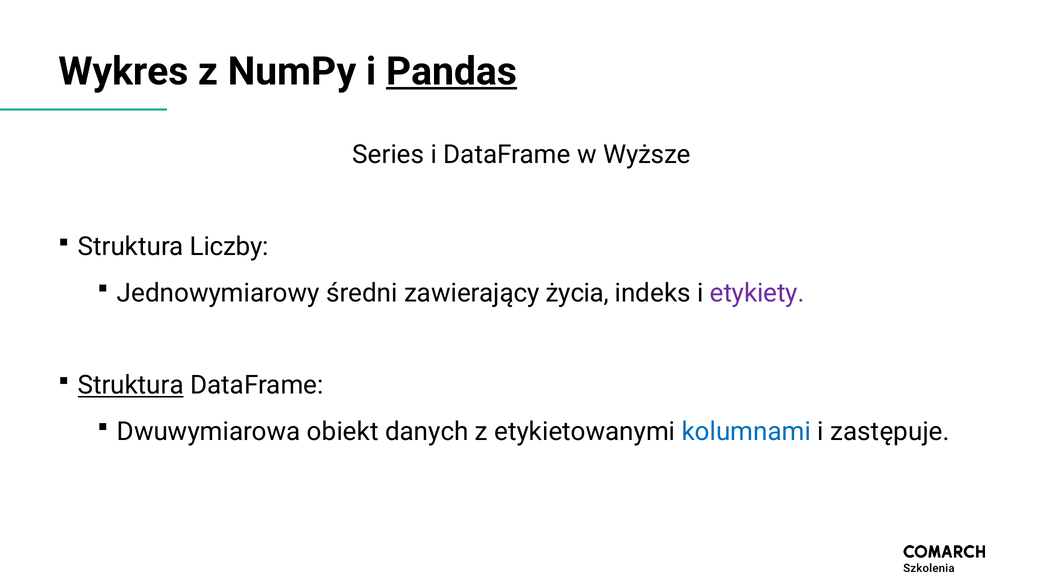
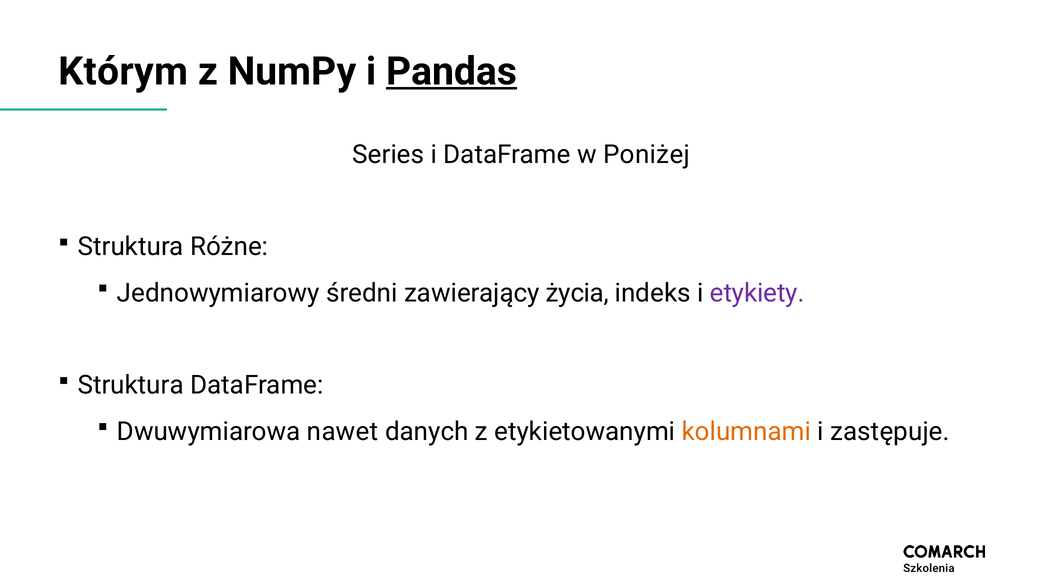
Wykres: Wykres -> Którym (123, 72)
Wyższe: Wyższe -> Poniżej (647, 155)
Liczby: Liczby -> Różne (229, 247)
Struktura underline: present -> none (131, 386)
obiekt: obiekt -> nawet (343, 432)
kolumnami colour: blue -> orange (746, 432)
